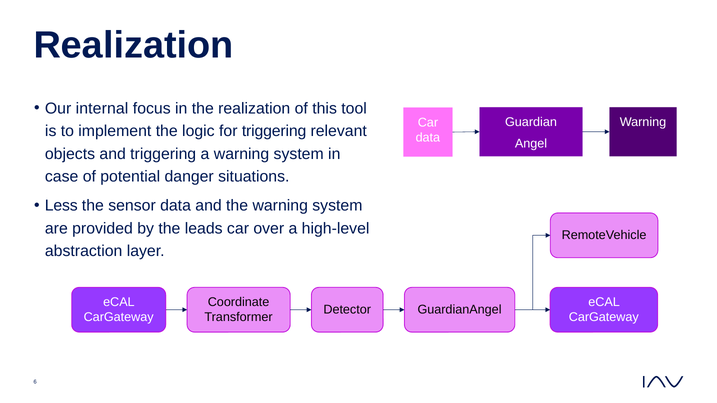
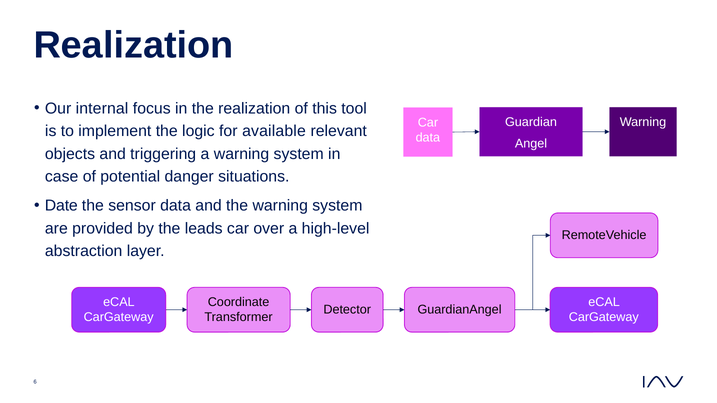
for triggering: triggering -> available (274, 131)
Less: Less -> Date (61, 206)
